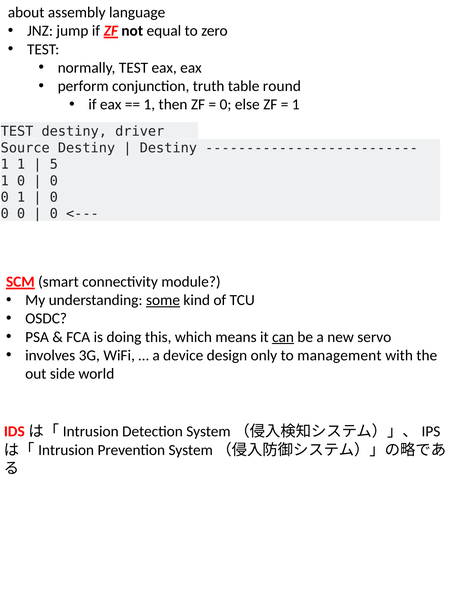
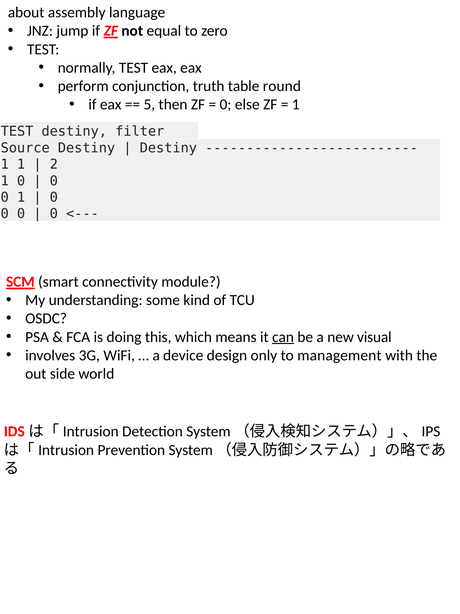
1: 1 -> 5 (149, 104)
driver: driver -> filter (140, 131)
5: 5 -> 2 (54, 164)
some underline: present -> none (163, 300)
servo: servo -> visual (374, 337)
